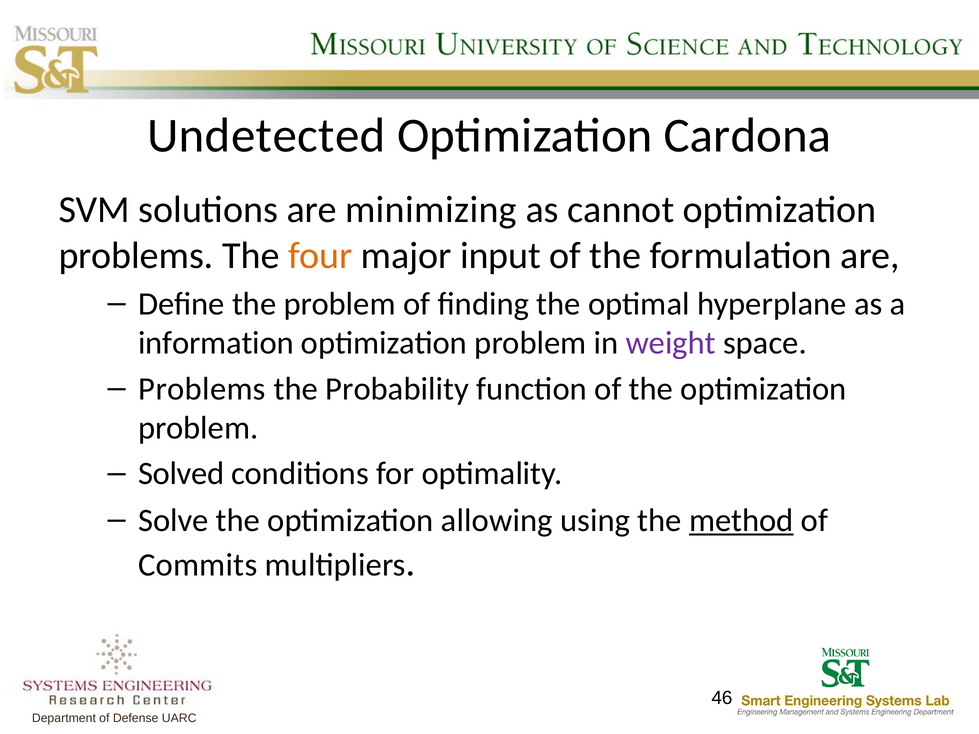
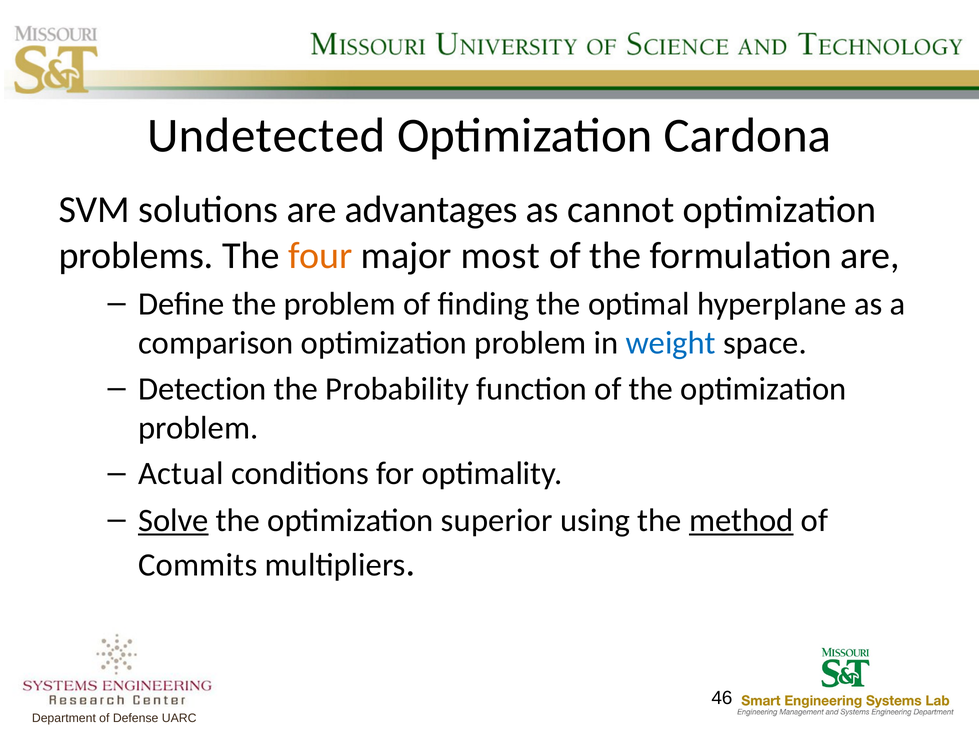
minimizing: minimizing -> advantages (431, 210)
input: input -> most (500, 256)
information: information -> comparison (216, 343)
weight colour: purple -> blue (671, 343)
Problems: Problems -> Detection (202, 389)
Solved: Solved -> Actual (181, 474)
Solve underline: none -> present (173, 521)
allowing: allowing -> superior (497, 521)
